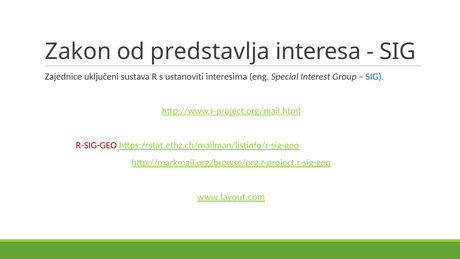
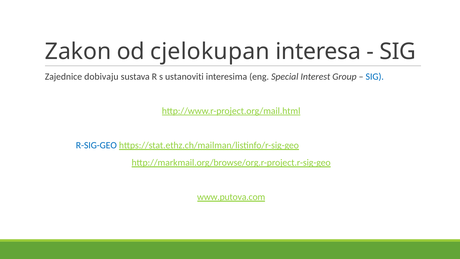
predstavlja: predstavlja -> cjelokupan (210, 52)
uključeni: uključeni -> dobivaju (101, 76)
R-SIG-GEO colour: red -> blue (96, 145)
www.layout.com: www.layout.com -> www.putova.com (231, 197)
